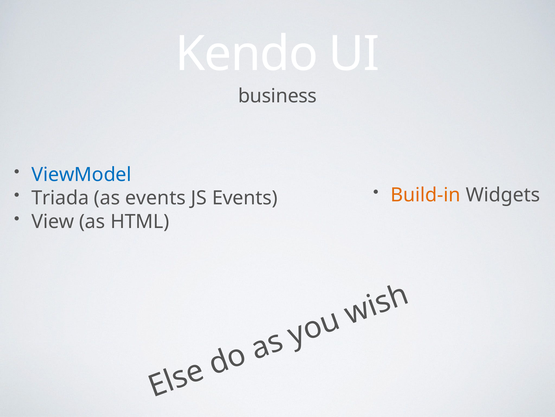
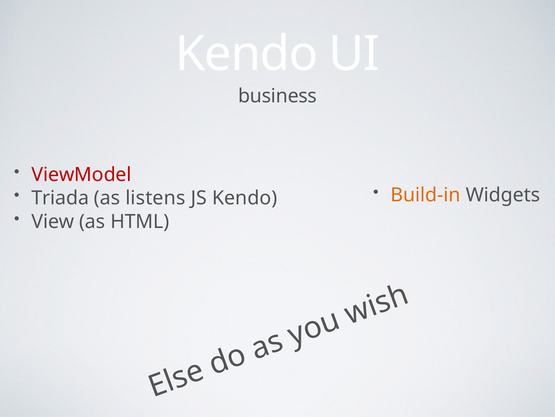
ViewModel colour: blue -> red (82, 174)
as events: events -> listens (155, 198)
JS Events: Events -> Kendo (245, 198)
